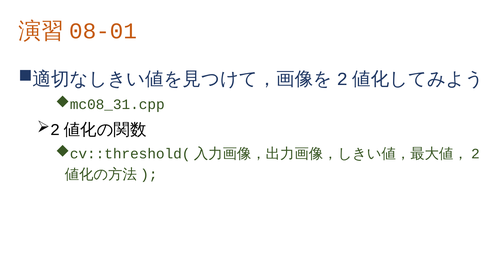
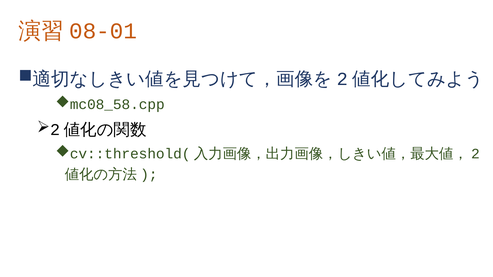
mc08_31.cpp: mc08_31.cpp -> mc08_58.cpp (117, 105)
